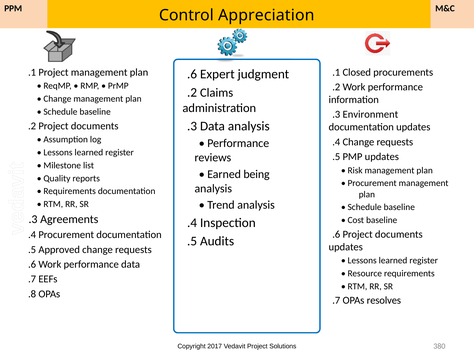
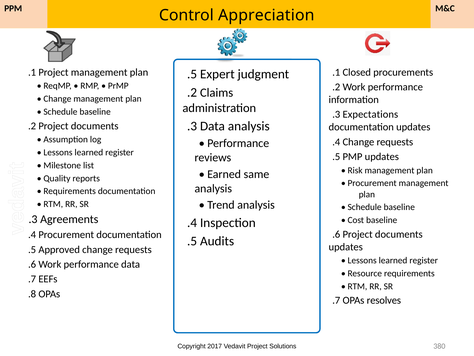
.6: .6 -> .5 (192, 74)
Environment: Environment -> Expectations (370, 114)
being: being -> same (256, 174)
